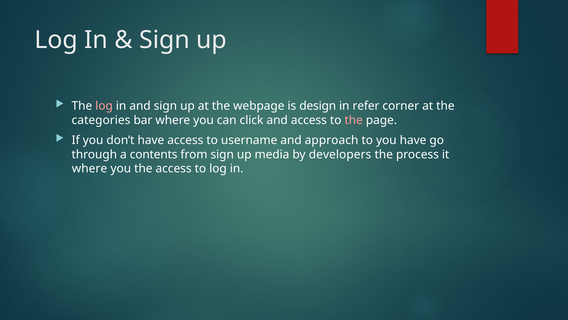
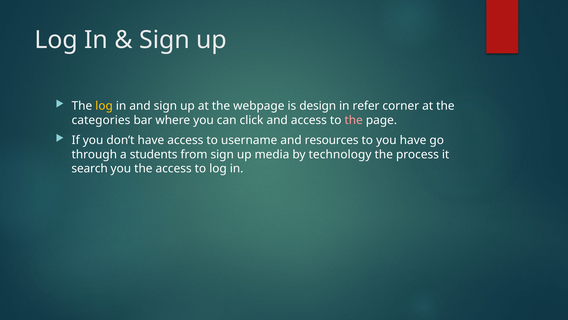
log colour: pink -> yellow (104, 106)
approach: approach -> resources (332, 140)
contents: contents -> students (154, 154)
developers: developers -> technology (340, 154)
where: where -> search (90, 168)
